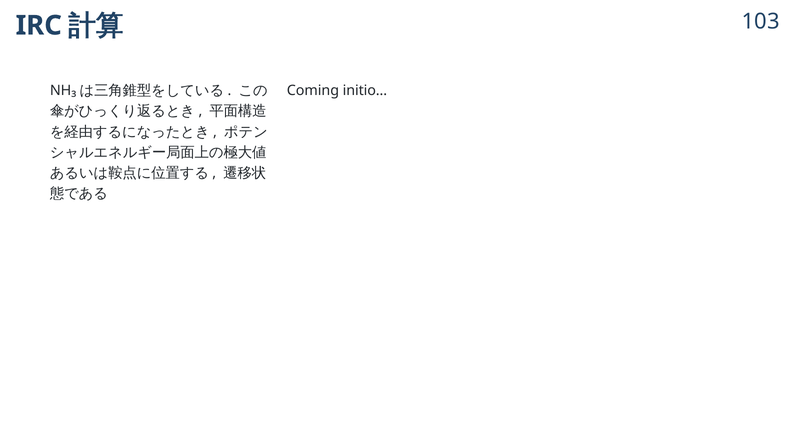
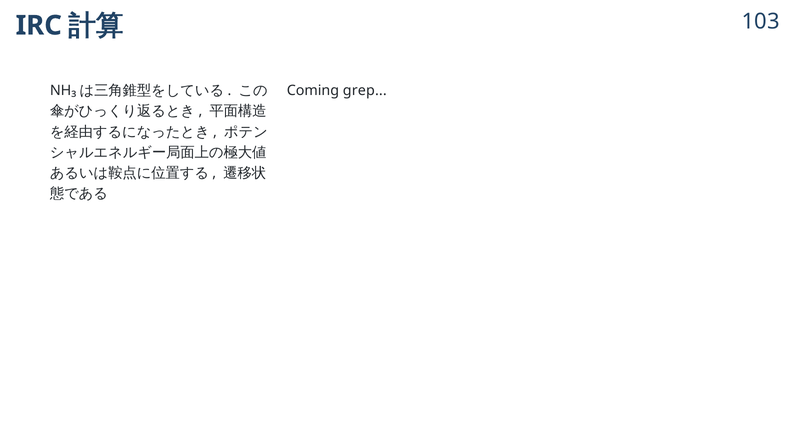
initio: initio -> grep (365, 91)
